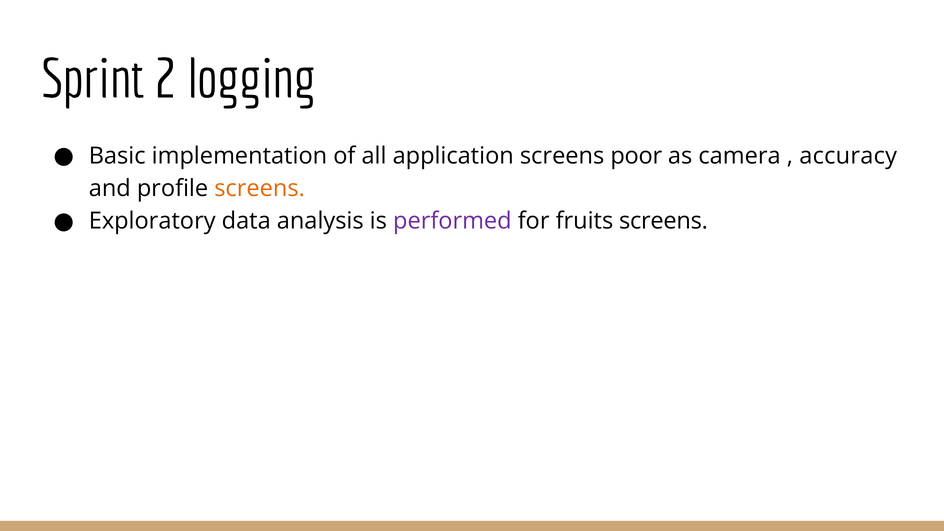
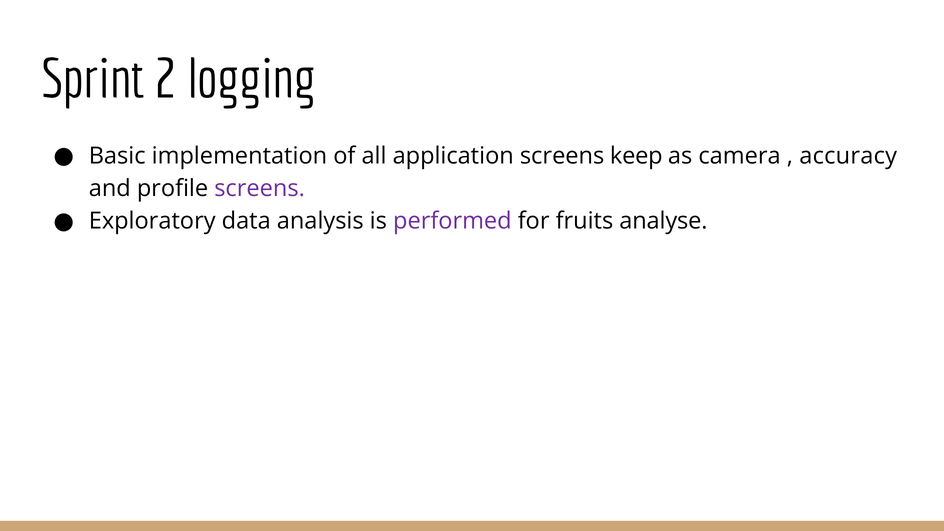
poor: poor -> keep (636, 156)
screens colour: orange -> purple (260, 189)
fruits screens: screens -> analyse (663, 221)
